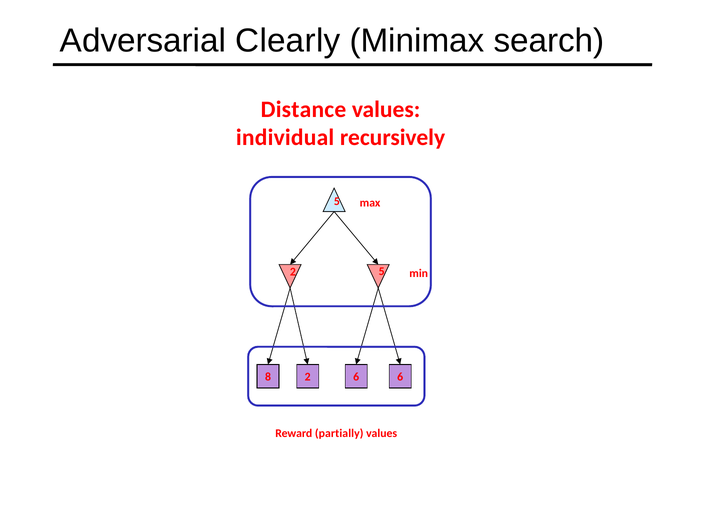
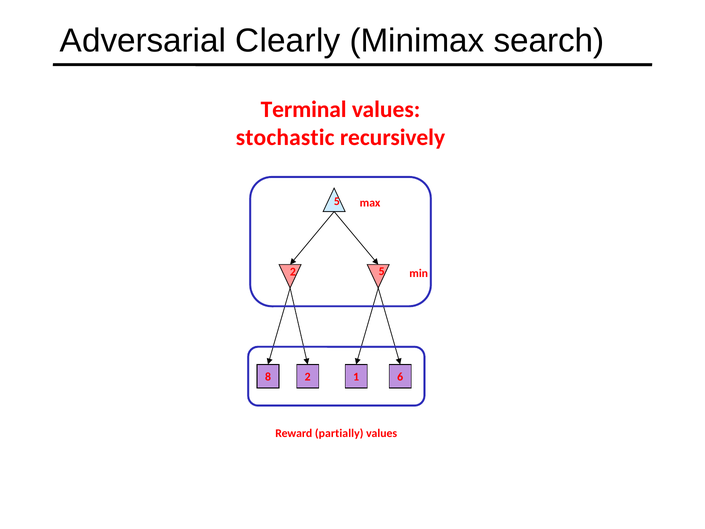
Distance: Distance -> Terminal (304, 109)
individual: individual -> stochastic (285, 138)
2 6: 6 -> 1 (356, 377)
